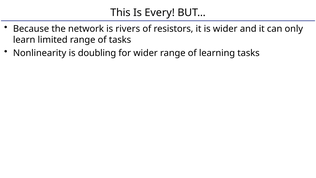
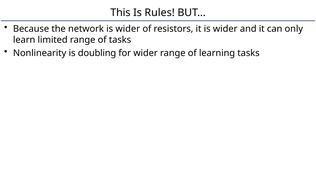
Every: Every -> Rules (160, 13)
network is rivers: rivers -> wider (128, 29)
